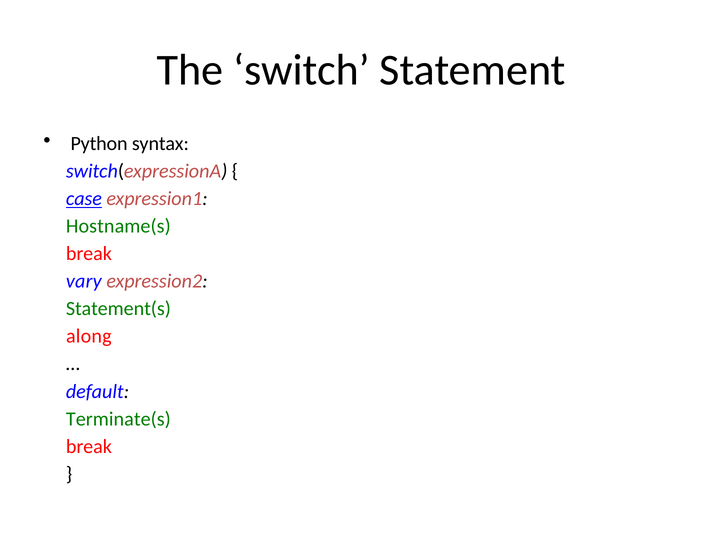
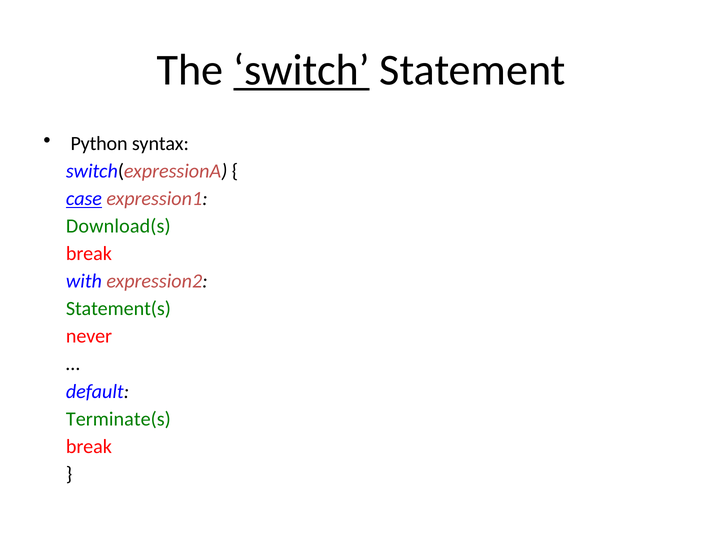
switch underline: none -> present (301, 70)
Hostname(s: Hostname(s -> Download(s (118, 226)
vary: vary -> with (84, 281)
along: along -> never (89, 336)
